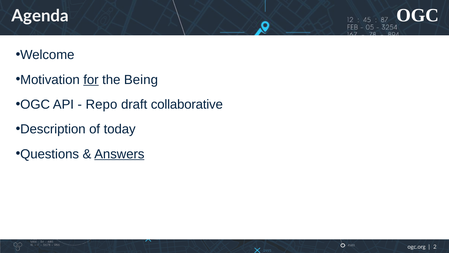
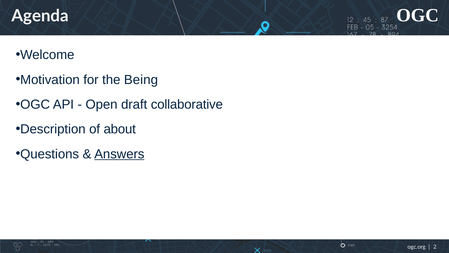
for underline: present -> none (91, 80)
Repo: Repo -> Open (102, 104)
today: today -> about (120, 129)
